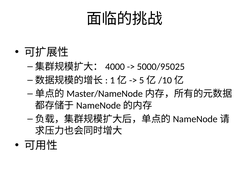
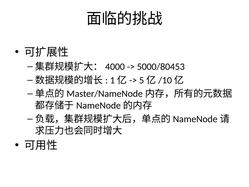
5000/95025: 5000/95025 -> 5000/80453 (161, 67)
